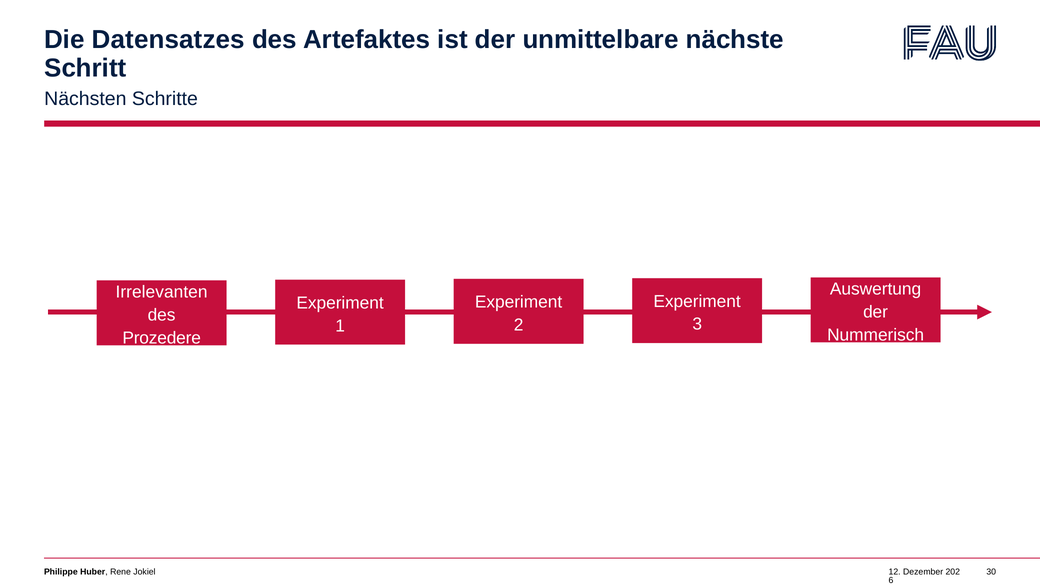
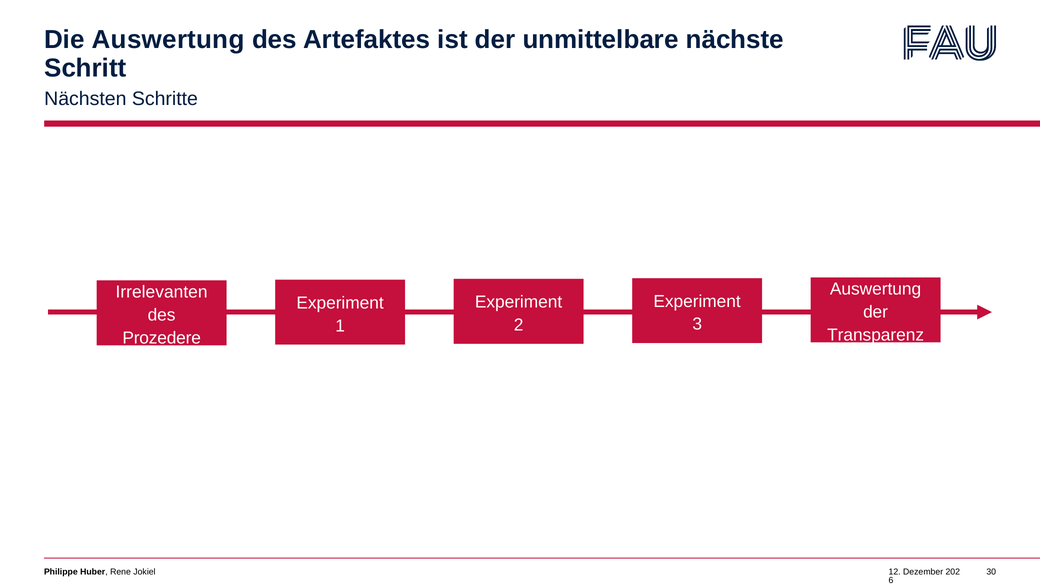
Die Datensatzes: Datensatzes -> Auswertung (168, 40)
Nummerisch: Nummerisch -> Transparenz (876, 335)
